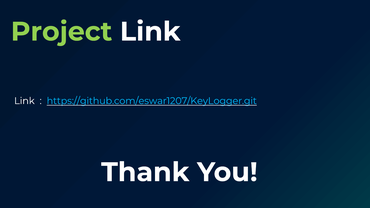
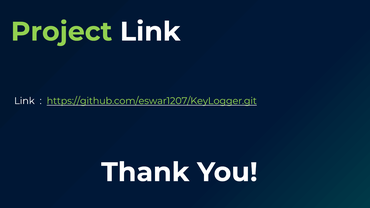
https://github.com/eswar1207/KeyLogger.git colour: light blue -> light green (152, 101)
